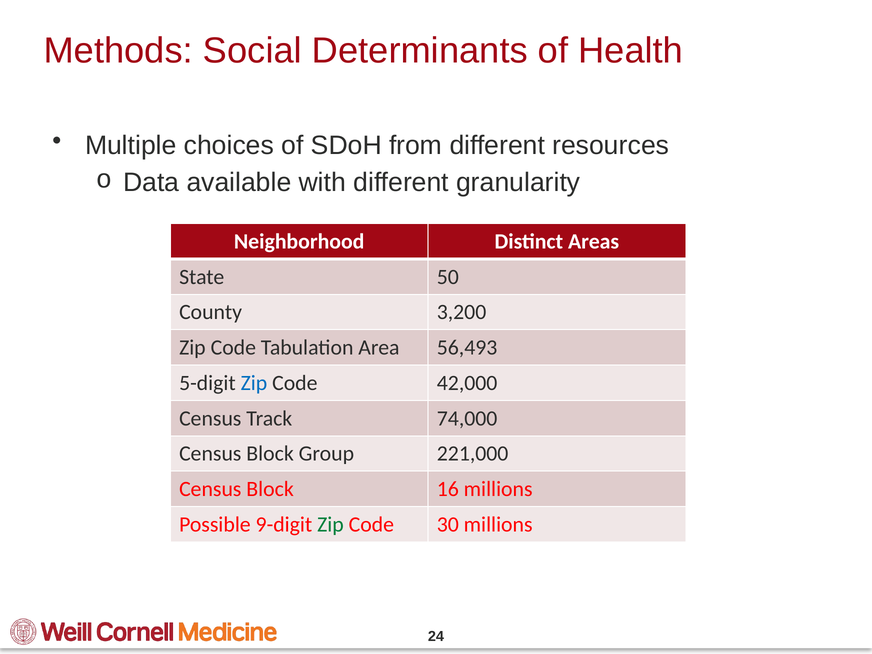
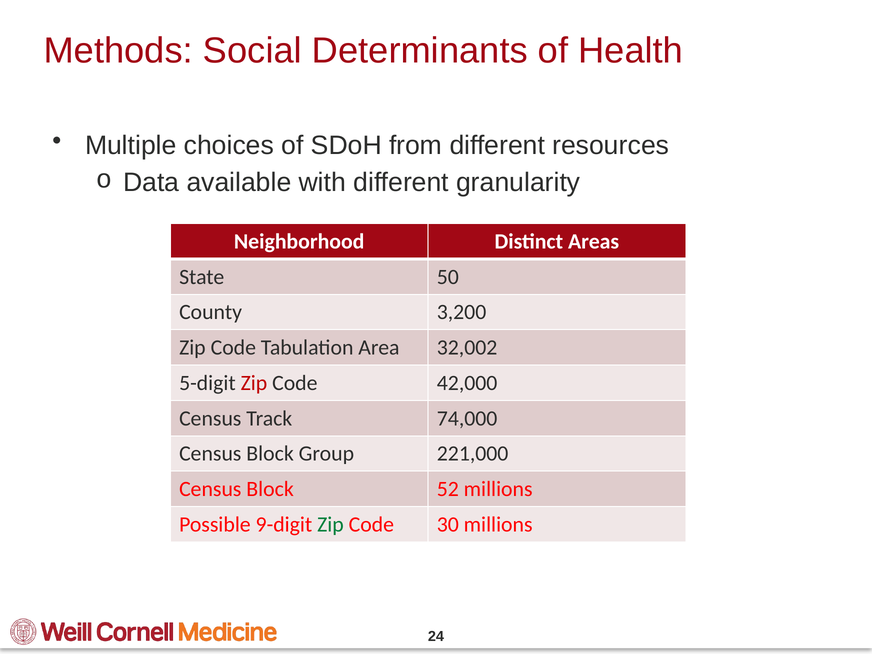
56,493: 56,493 -> 32,002 (467, 348)
Zip colour: blue -> red (254, 383)
16: 16 -> 52 (448, 489)
